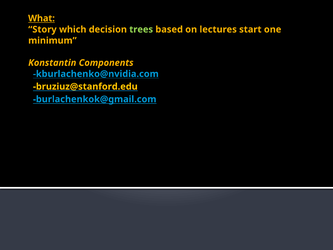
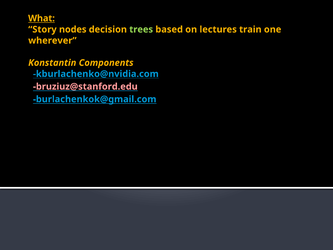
which: which -> nodes (73, 29)
start: start -> train (250, 29)
minimum: minimum -> wherever (52, 41)
bruziuz@stanford.edu colour: yellow -> pink (85, 86)
